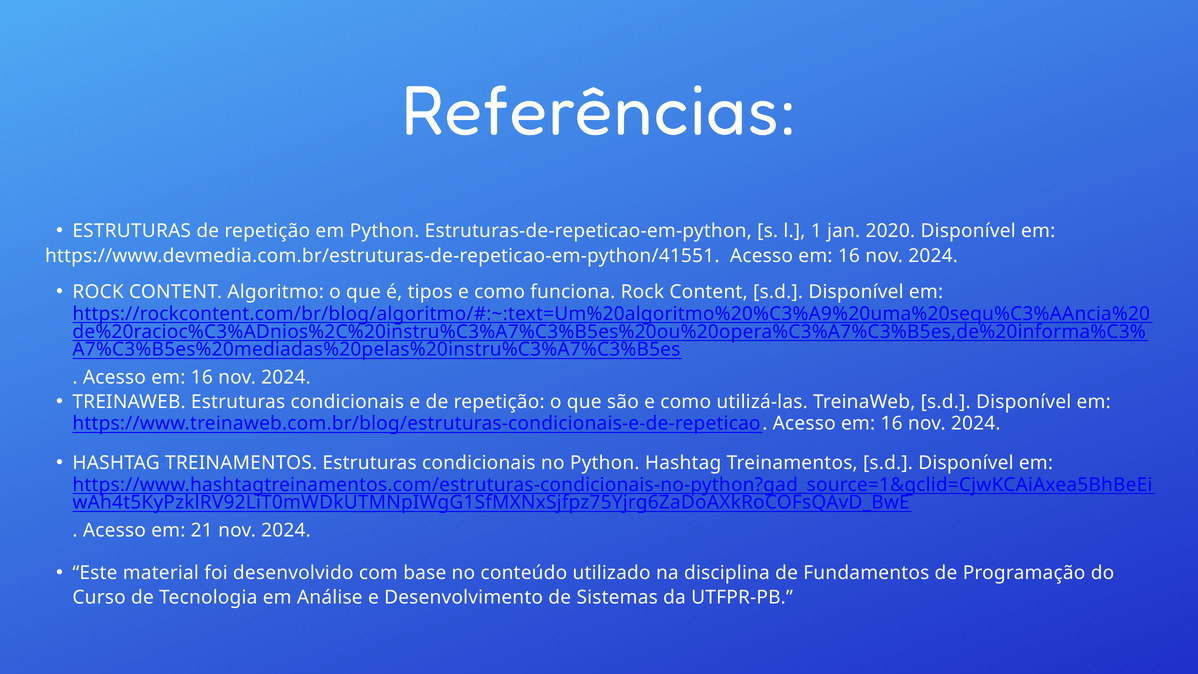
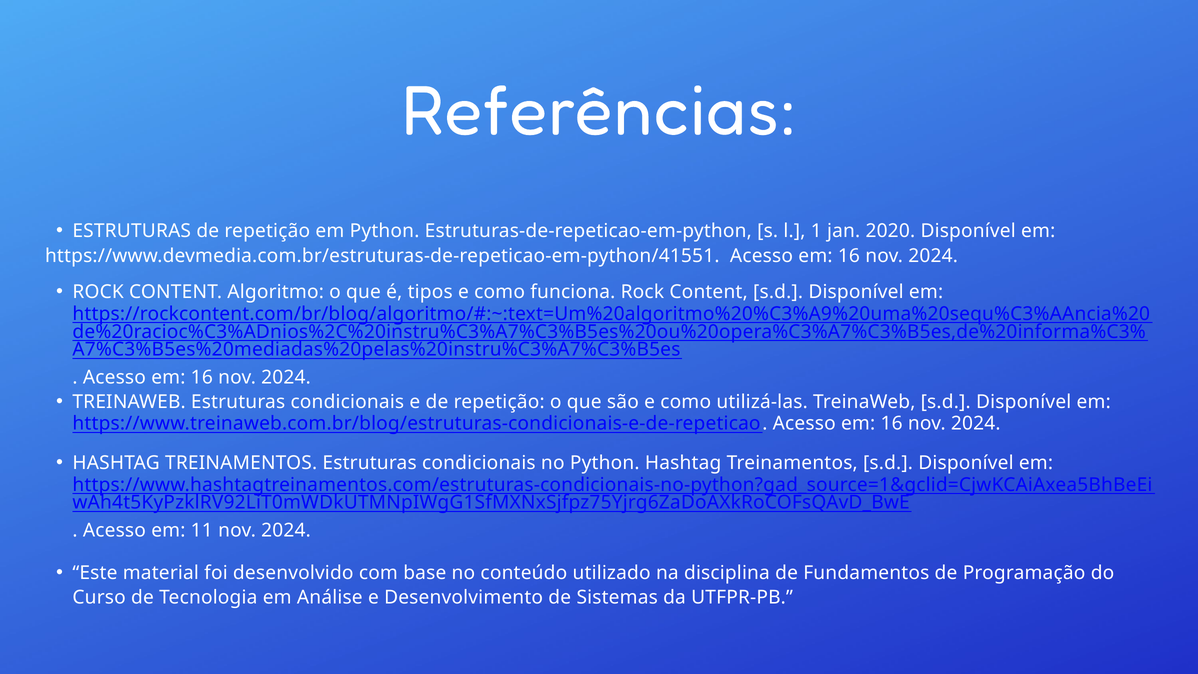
21: 21 -> 11 (202, 531)
